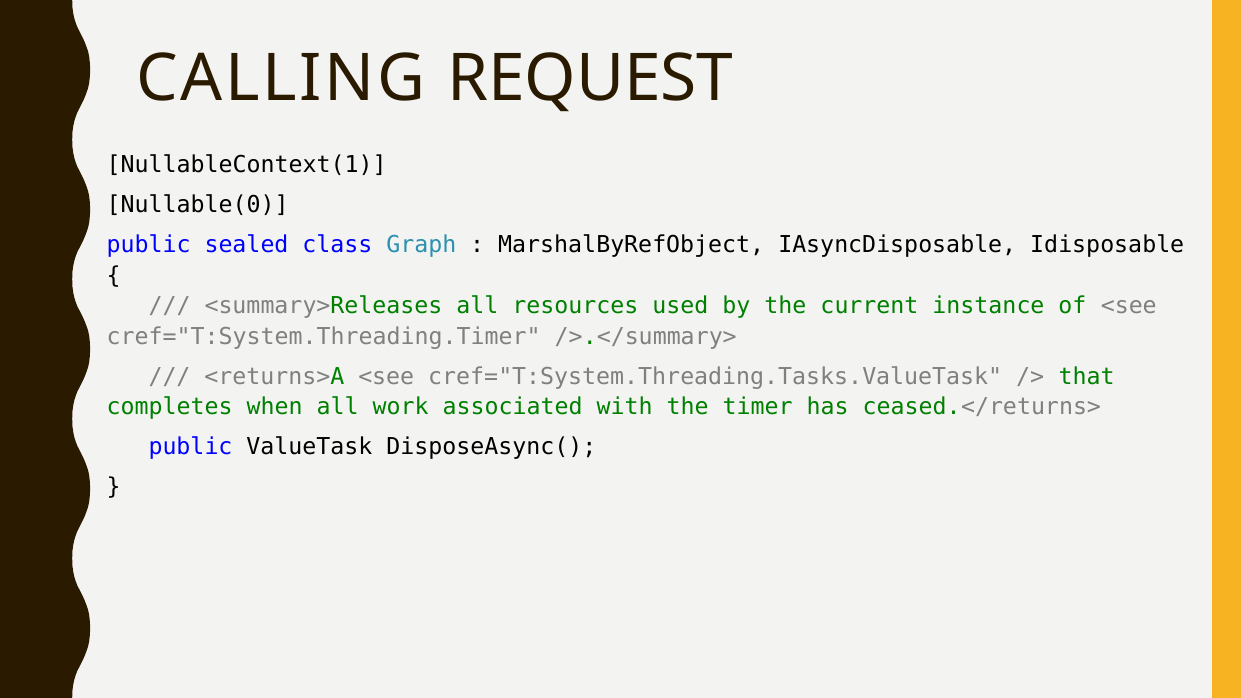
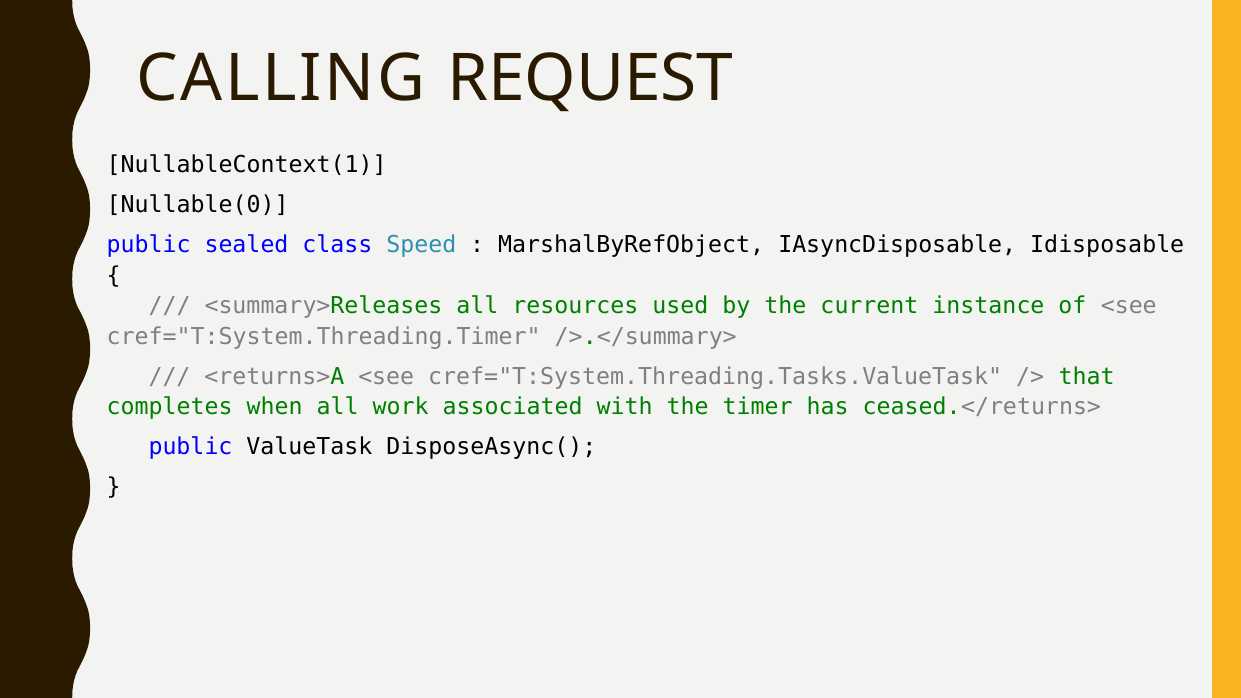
Graph: Graph -> Speed (421, 245)
